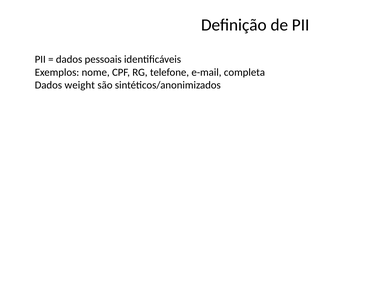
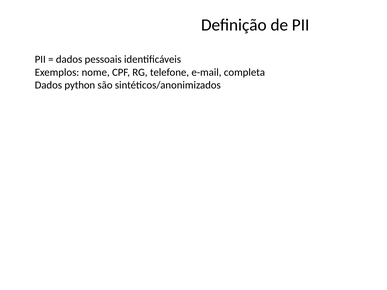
weight: weight -> python (80, 85)
